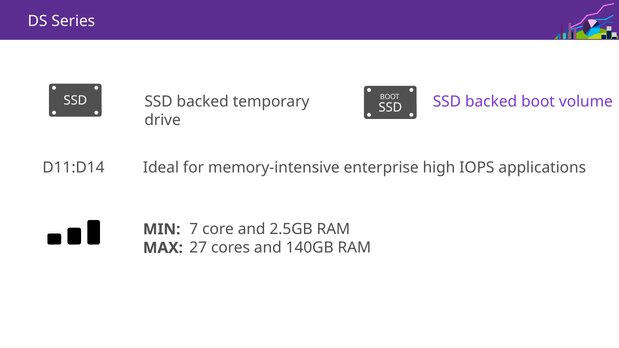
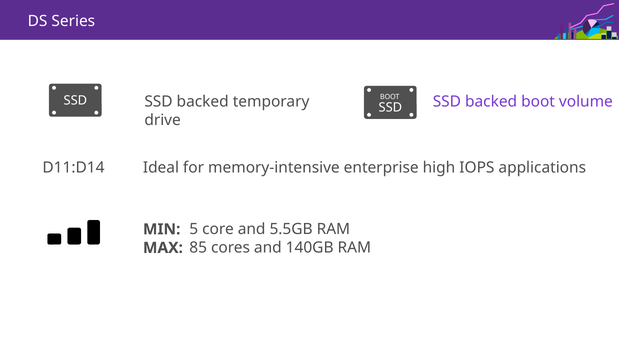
7: 7 -> 5 (194, 229)
2.5GB: 2.5GB -> 5.5GB (291, 229)
27: 27 -> 85 (198, 248)
